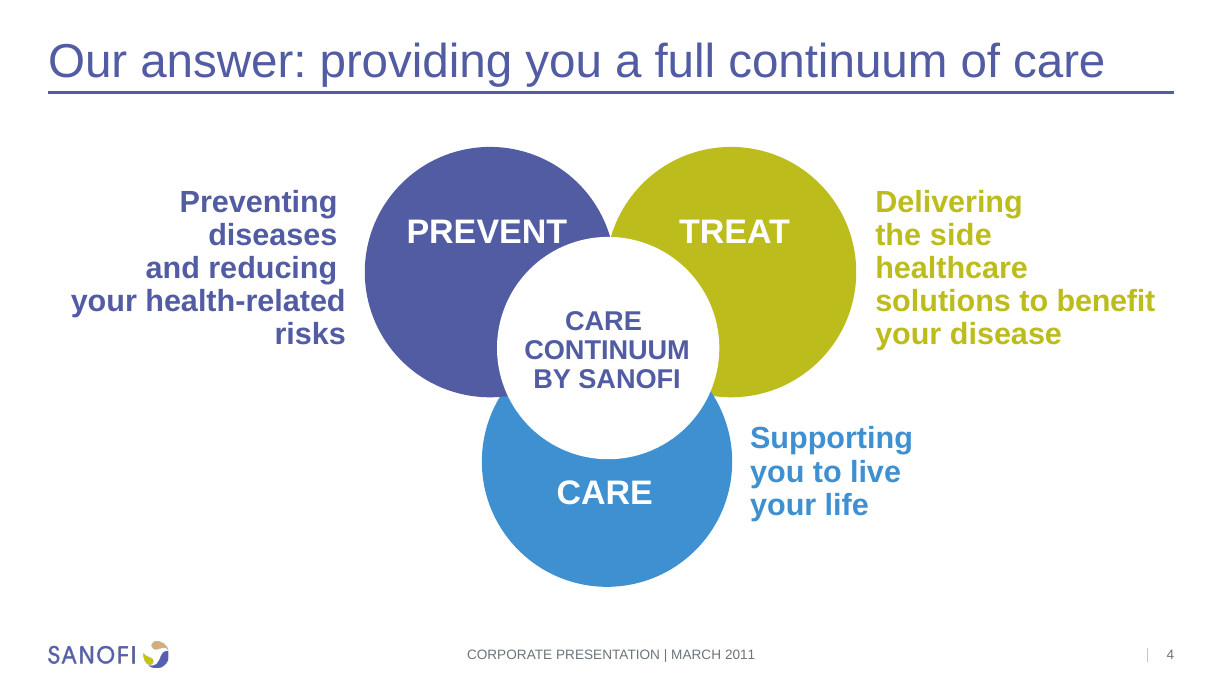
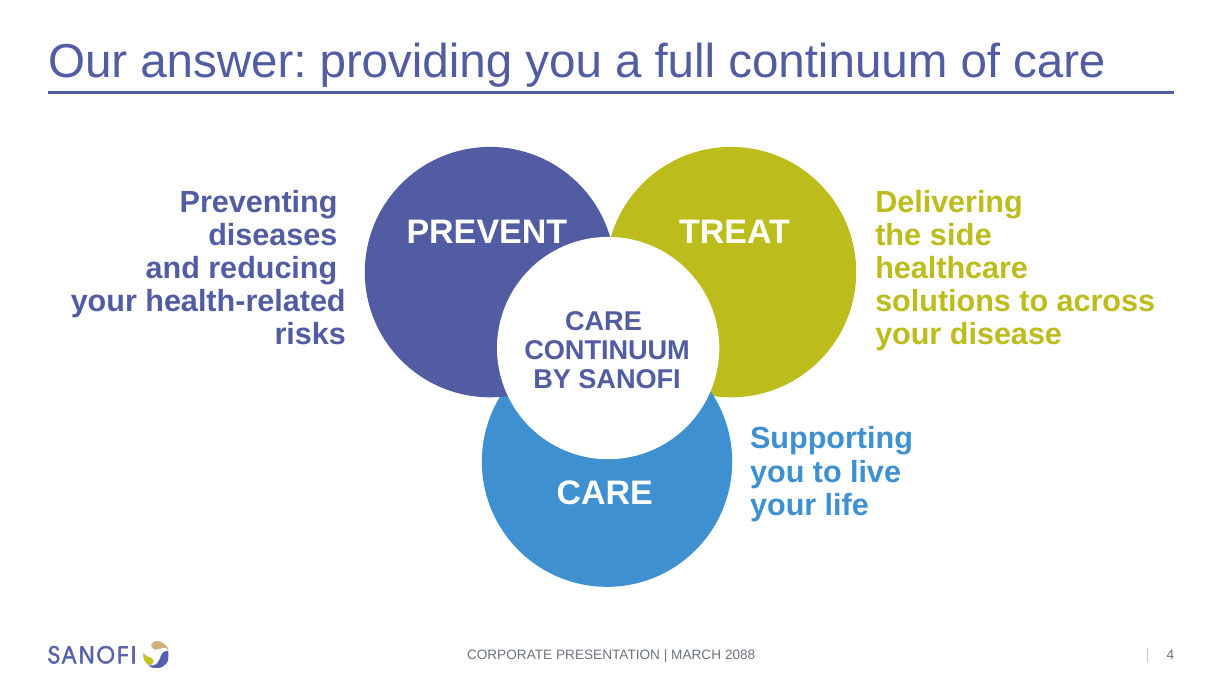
benefit: benefit -> across (1106, 301)
2011: 2011 -> 2088 (740, 655)
